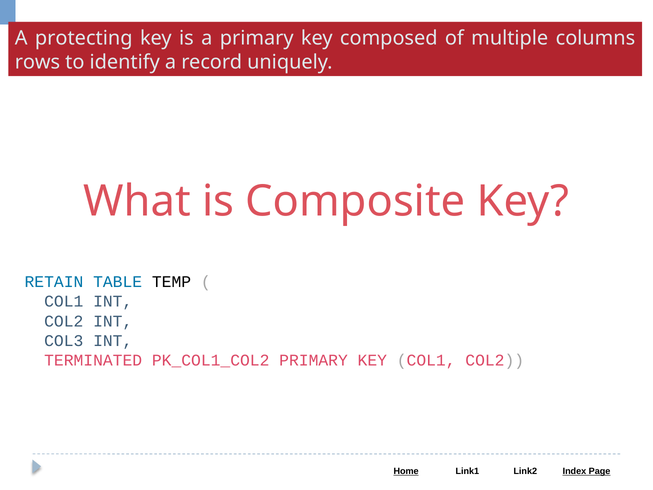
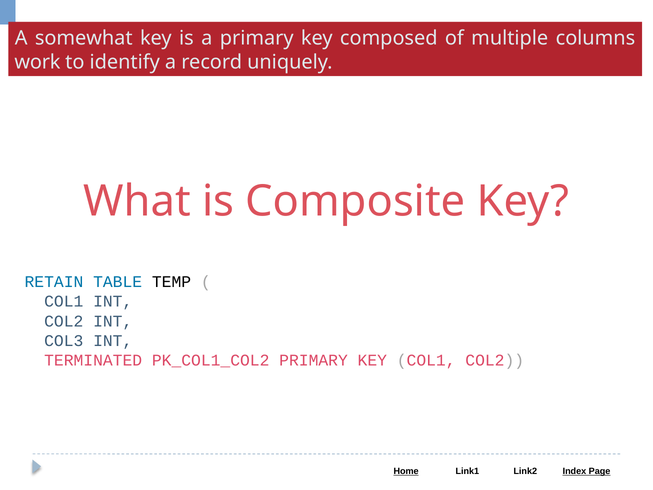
protecting: protecting -> somewhat (84, 38)
rows: rows -> work (38, 62)
